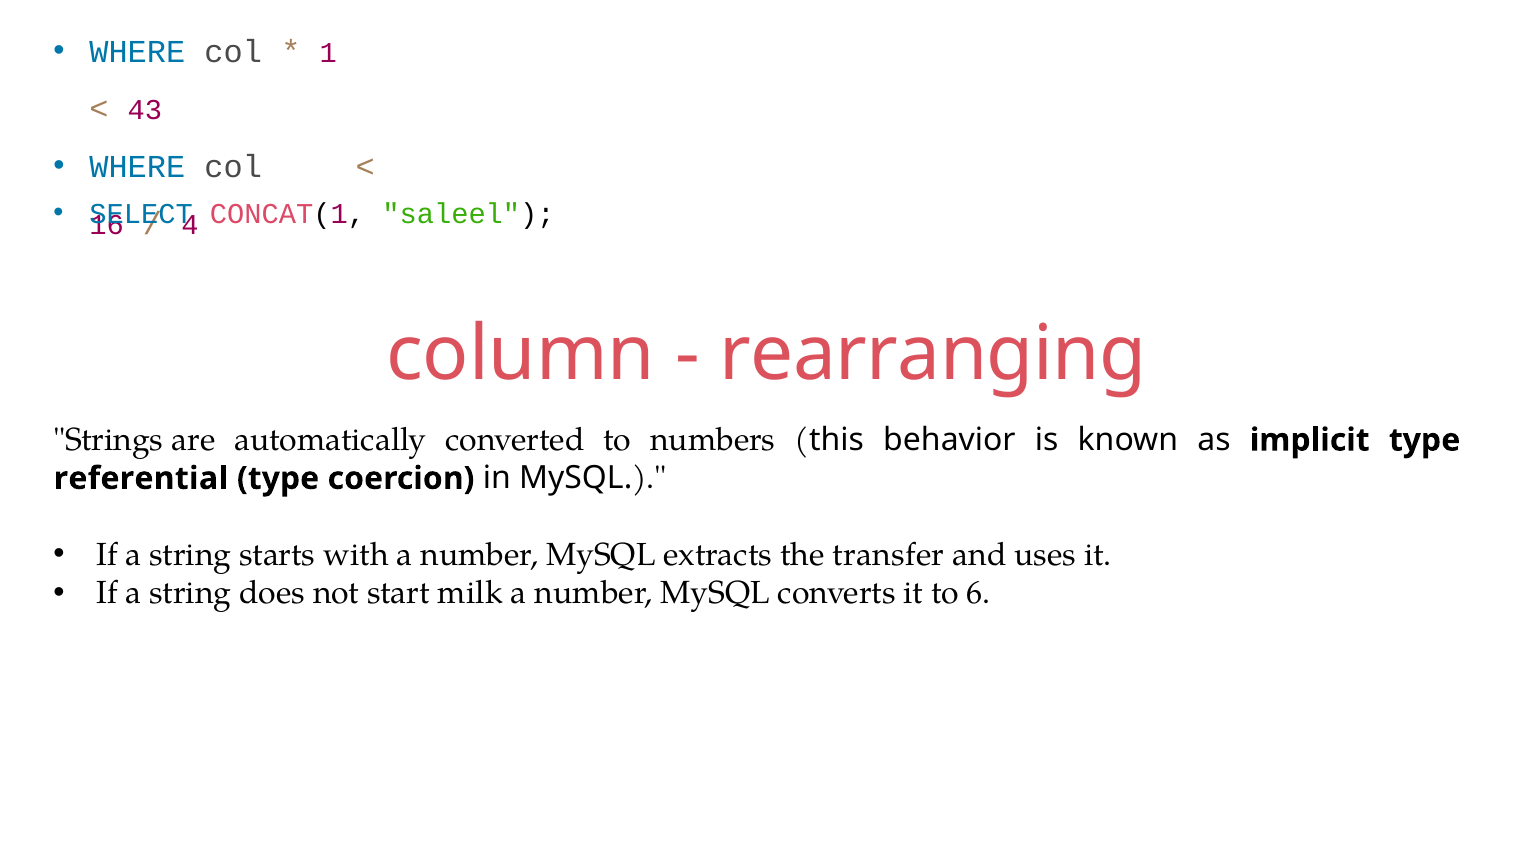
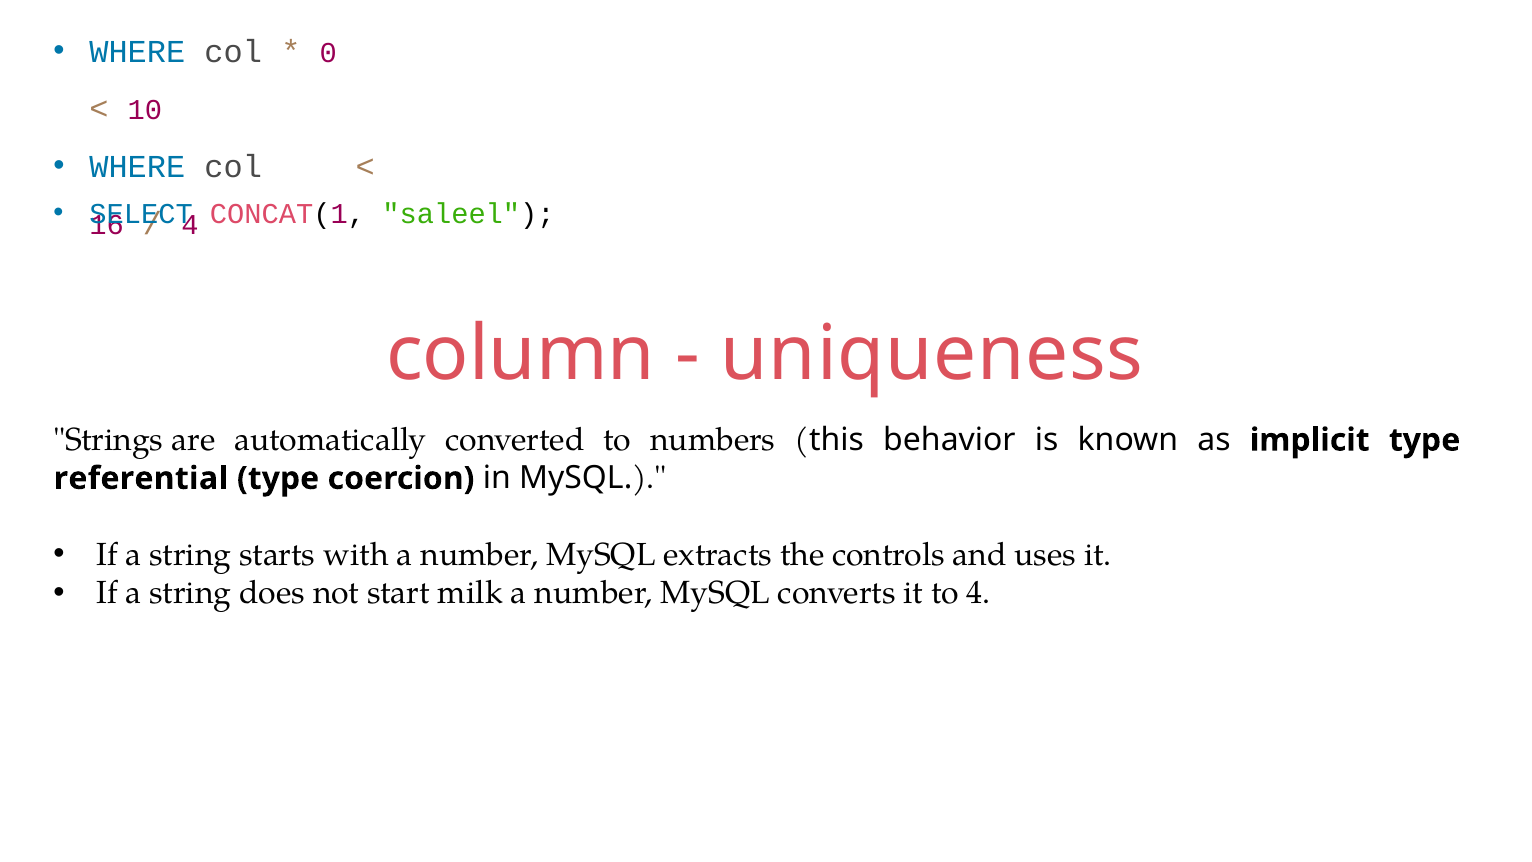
1: 1 -> 0 (328, 53)
43: 43 -> 10 (145, 110)
rearranging: rearranging -> uniqueness (932, 354)
transfer: transfer -> controls (889, 555)
to 6: 6 -> 4 (979, 593)
